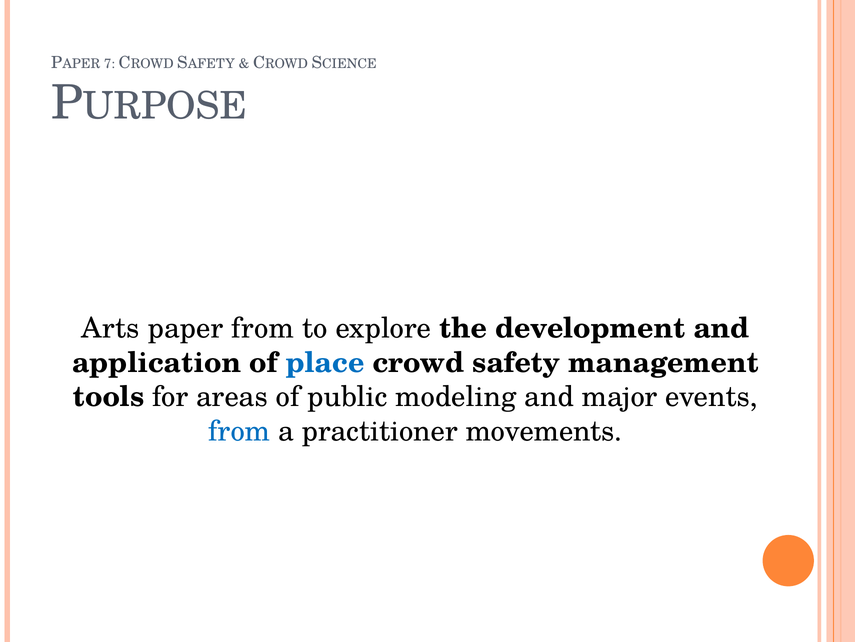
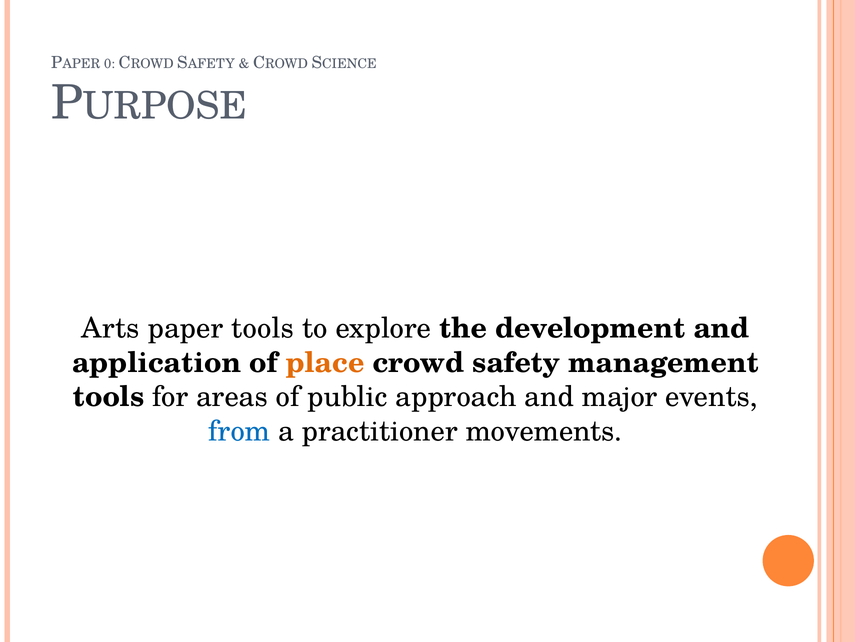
7: 7 -> 0 (110, 64)
paper from: from -> tools (263, 328)
place colour: blue -> orange (325, 362)
modeling: modeling -> approach (456, 397)
